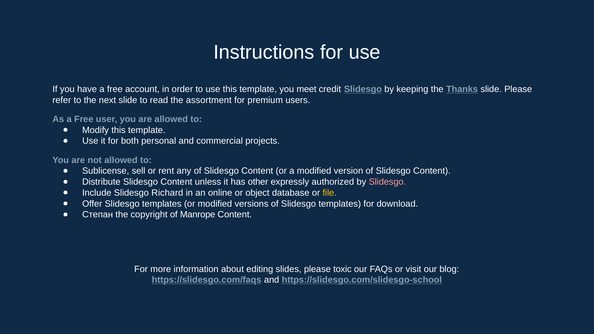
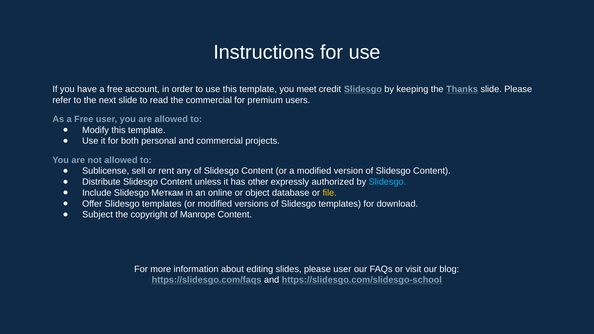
the assortment: assortment -> commercial (209, 100)
Slidesgo colour: pink -> light blue (387, 182)
Richard: Richard -> Меткам (167, 193)
Степан: Степан -> Subject (98, 215)
please toxic: toxic -> user (342, 269)
